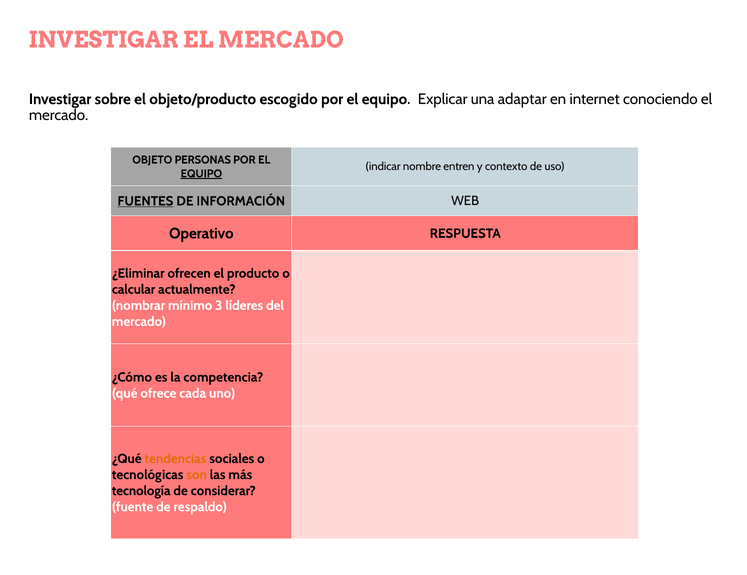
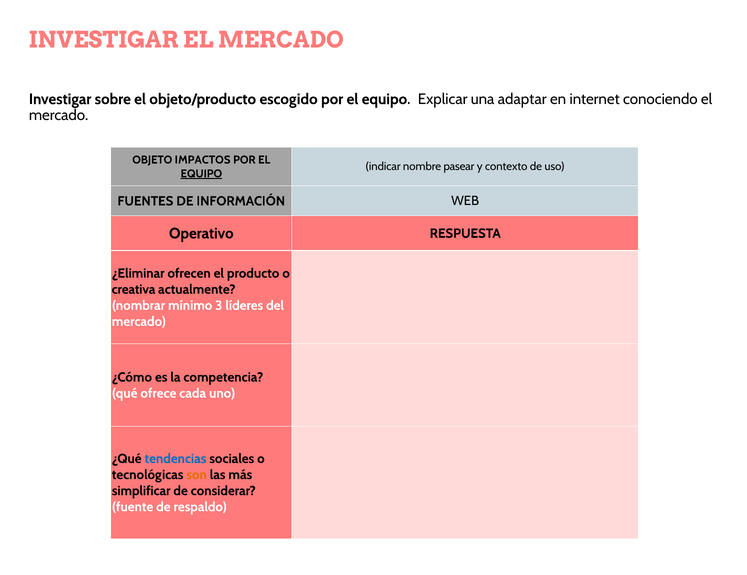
PERSONAS: PERSONAS -> IMPACTOS (203, 160)
entren: entren -> pasear (459, 167)
FUENTES underline: present -> none (145, 201)
calcular: calcular -> creativa (134, 290)
tendencias colour: orange -> blue (175, 459)
tecnología: tecnología -> simplificar (141, 491)
